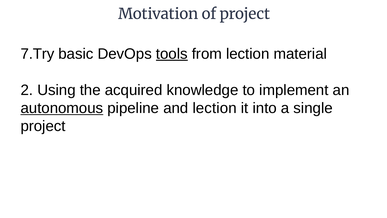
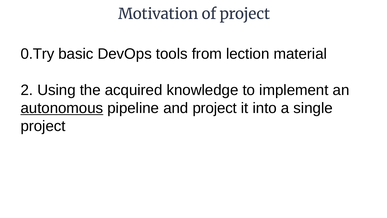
7.Try: 7.Try -> 0.Try (37, 54)
tools underline: present -> none (172, 54)
and lection: lection -> project (215, 108)
